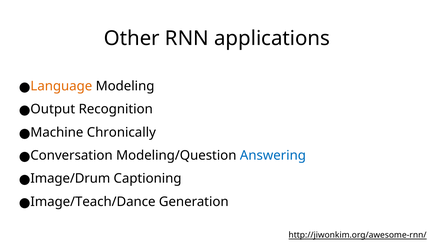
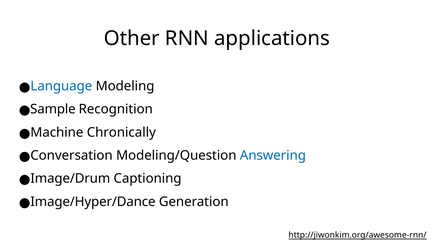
Language colour: orange -> blue (61, 86)
Output: Output -> Sample (53, 109)
Image/Teach/Dance: Image/Teach/Dance -> Image/Hyper/Dance (93, 202)
